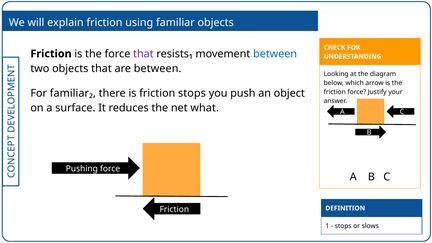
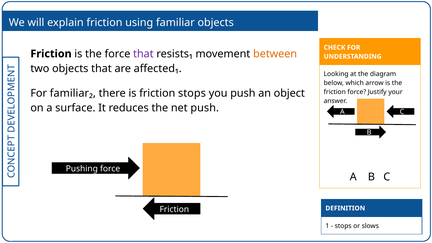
between colour: blue -> orange (275, 54)
are between: between -> affected₁ (158, 69)
net what: what -> push (205, 108)
